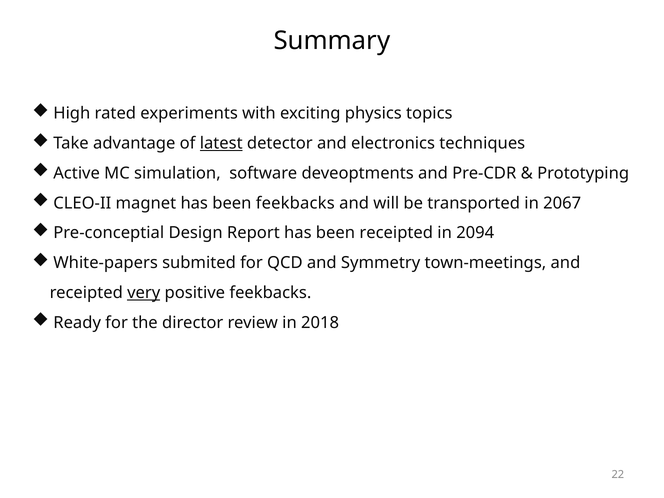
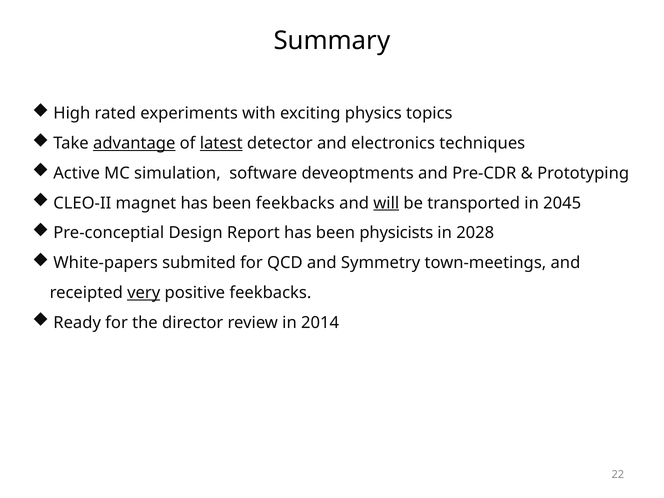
advantage underline: none -> present (134, 143)
will underline: none -> present (386, 203)
2067: 2067 -> 2045 (562, 203)
been receipted: receipted -> physicists (396, 233)
2094: 2094 -> 2028 (475, 233)
2018: 2018 -> 2014 (320, 323)
